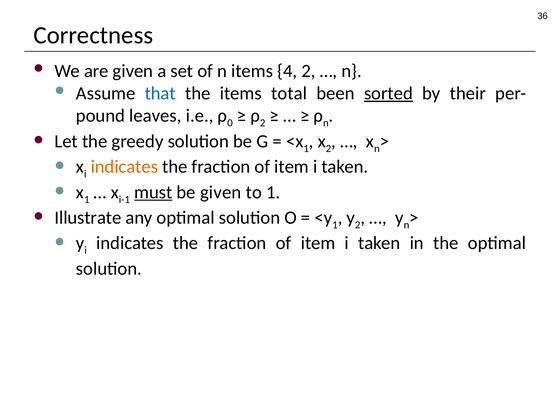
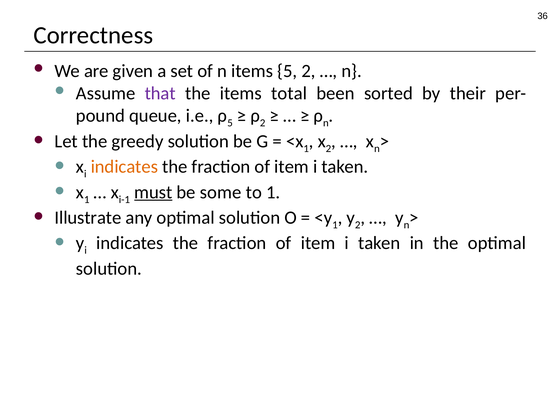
items 4: 4 -> 5 (287, 71)
that colour: blue -> purple (160, 93)
sorted underline: present -> none (388, 93)
leaves: leaves -> queue (155, 116)
0: 0 -> 5 (230, 123)
be given: given -> some (221, 192)
